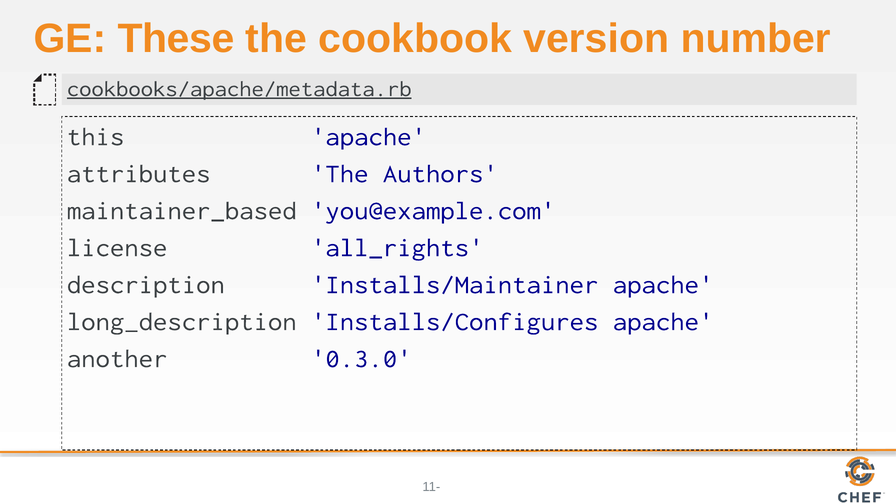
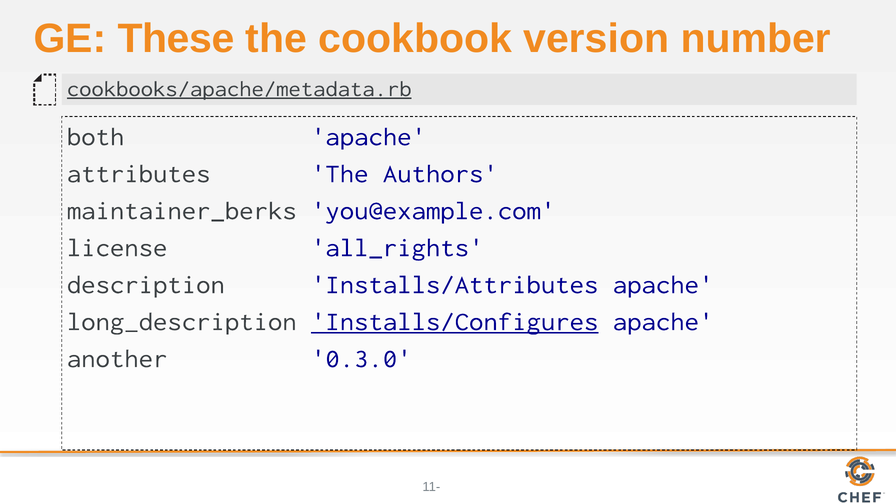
this: this -> both (96, 137)
maintainer_based: maintainer_based -> maintainer_berks (182, 211)
Installs/Maintainer: Installs/Maintainer -> Installs/Attributes (455, 284)
Installs/Configures underline: none -> present (455, 321)
